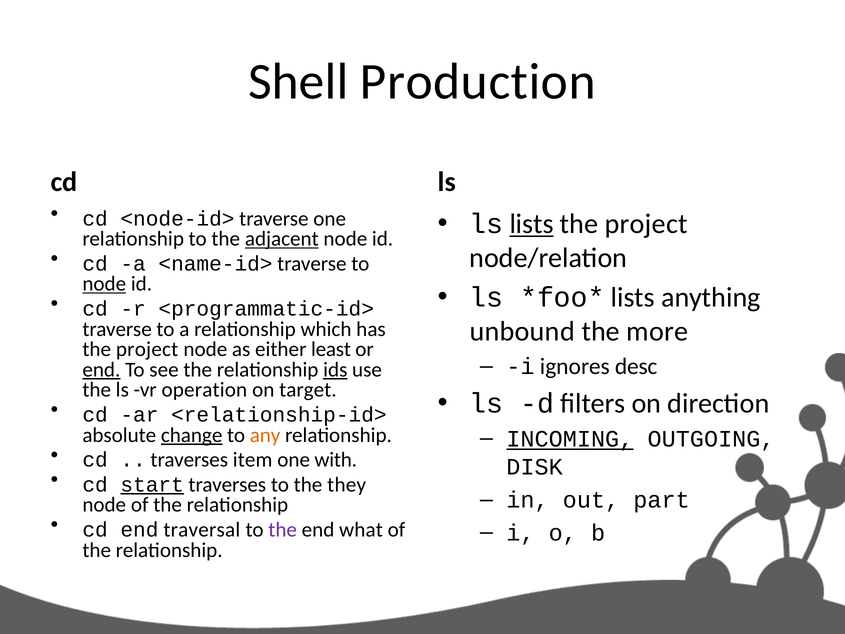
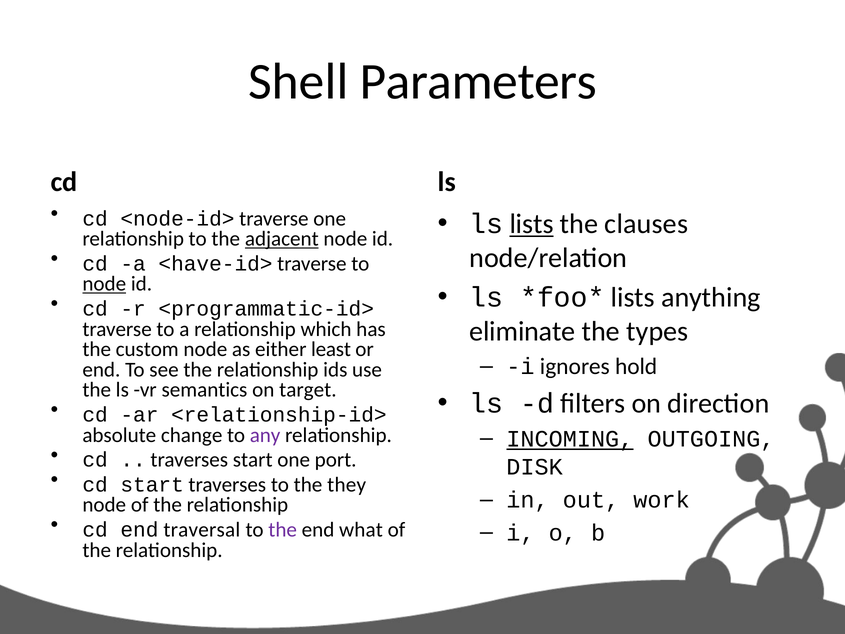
Production: Production -> Parameters (478, 82)
project: project -> clauses (646, 224)
<name-id>: <name-id> -> <have-id> (215, 264)
unbound: unbound -> eliminate (522, 331)
more: more -> types (657, 331)
project: project -> custom (147, 349)
desc: desc -> hold (636, 366)
end underline: present -> none (101, 370)
ids underline: present -> none (335, 370)
operation: operation -> semantics (204, 390)
change underline: present -> none (192, 435)
any colour: orange -> purple (265, 435)
traverses item: item -> start (253, 460)
with: with -> port (336, 460)
start underline: present -> none (152, 484)
part: part -> work (662, 500)
